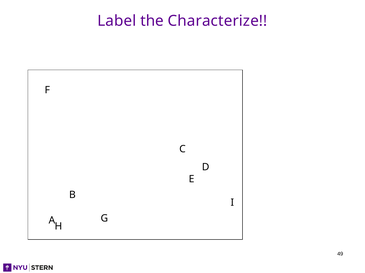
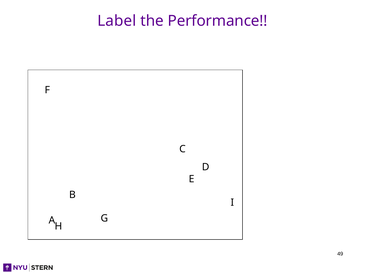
Characterize: Characterize -> Performance (218, 21)
